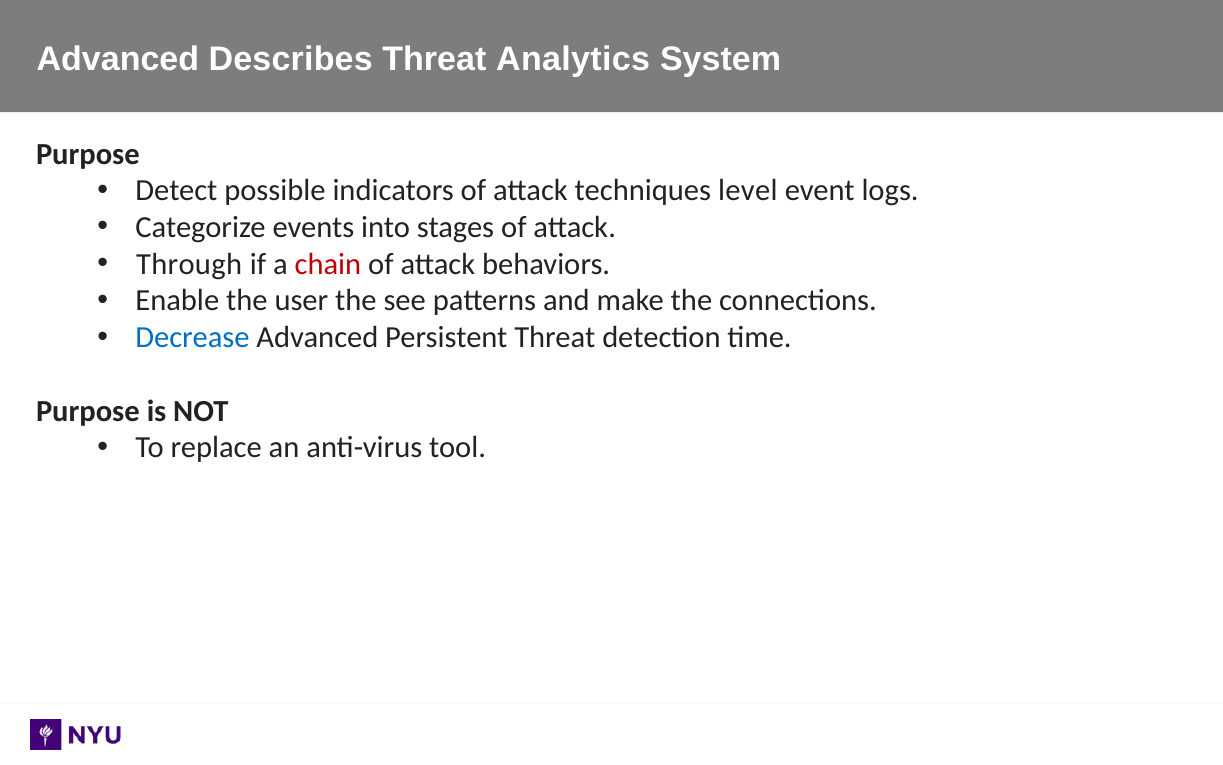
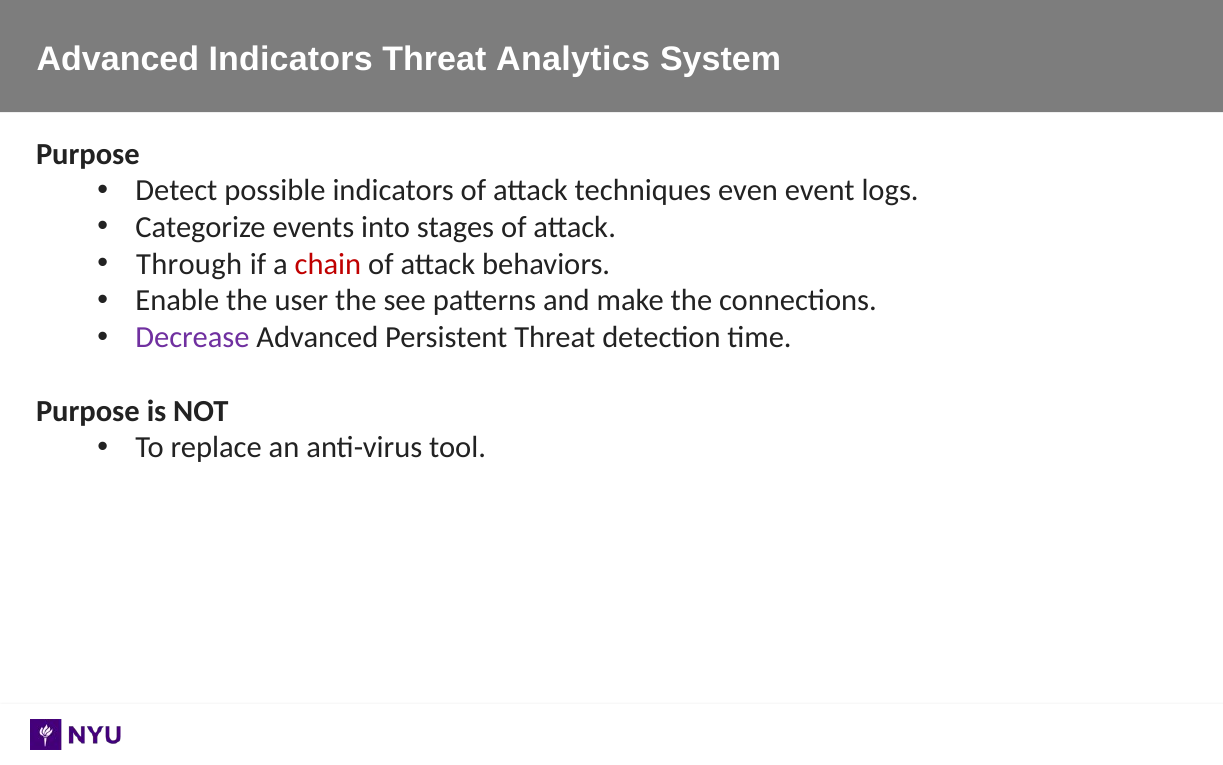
Advanced Describes: Describes -> Indicators (291, 59)
level: level -> even (748, 191)
Decrease colour: blue -> purple (193, 337)
